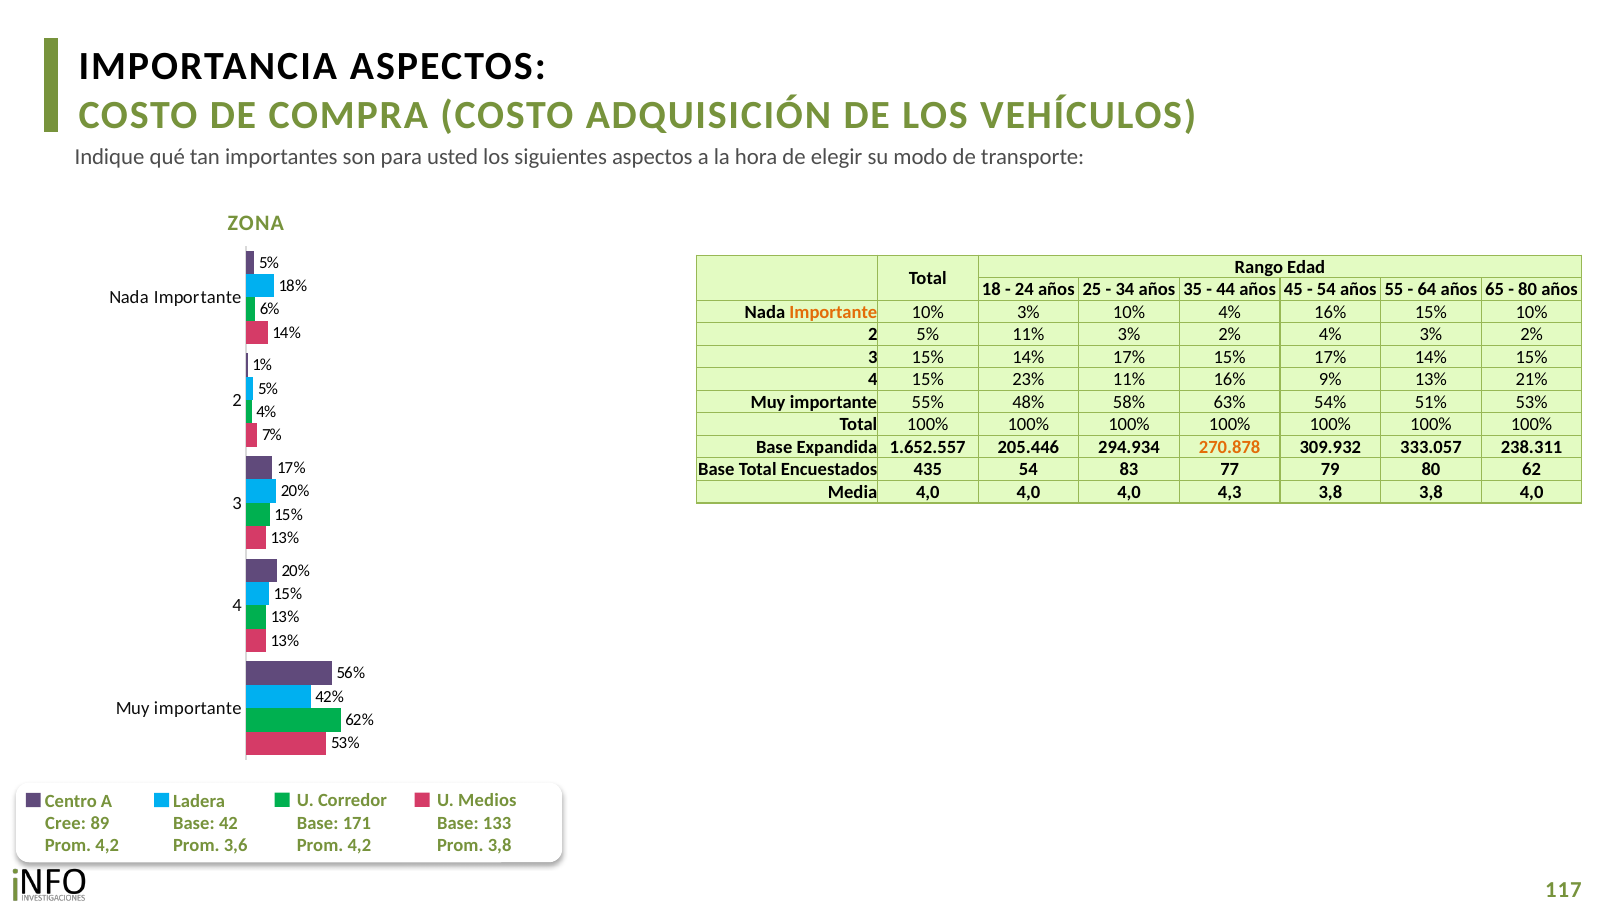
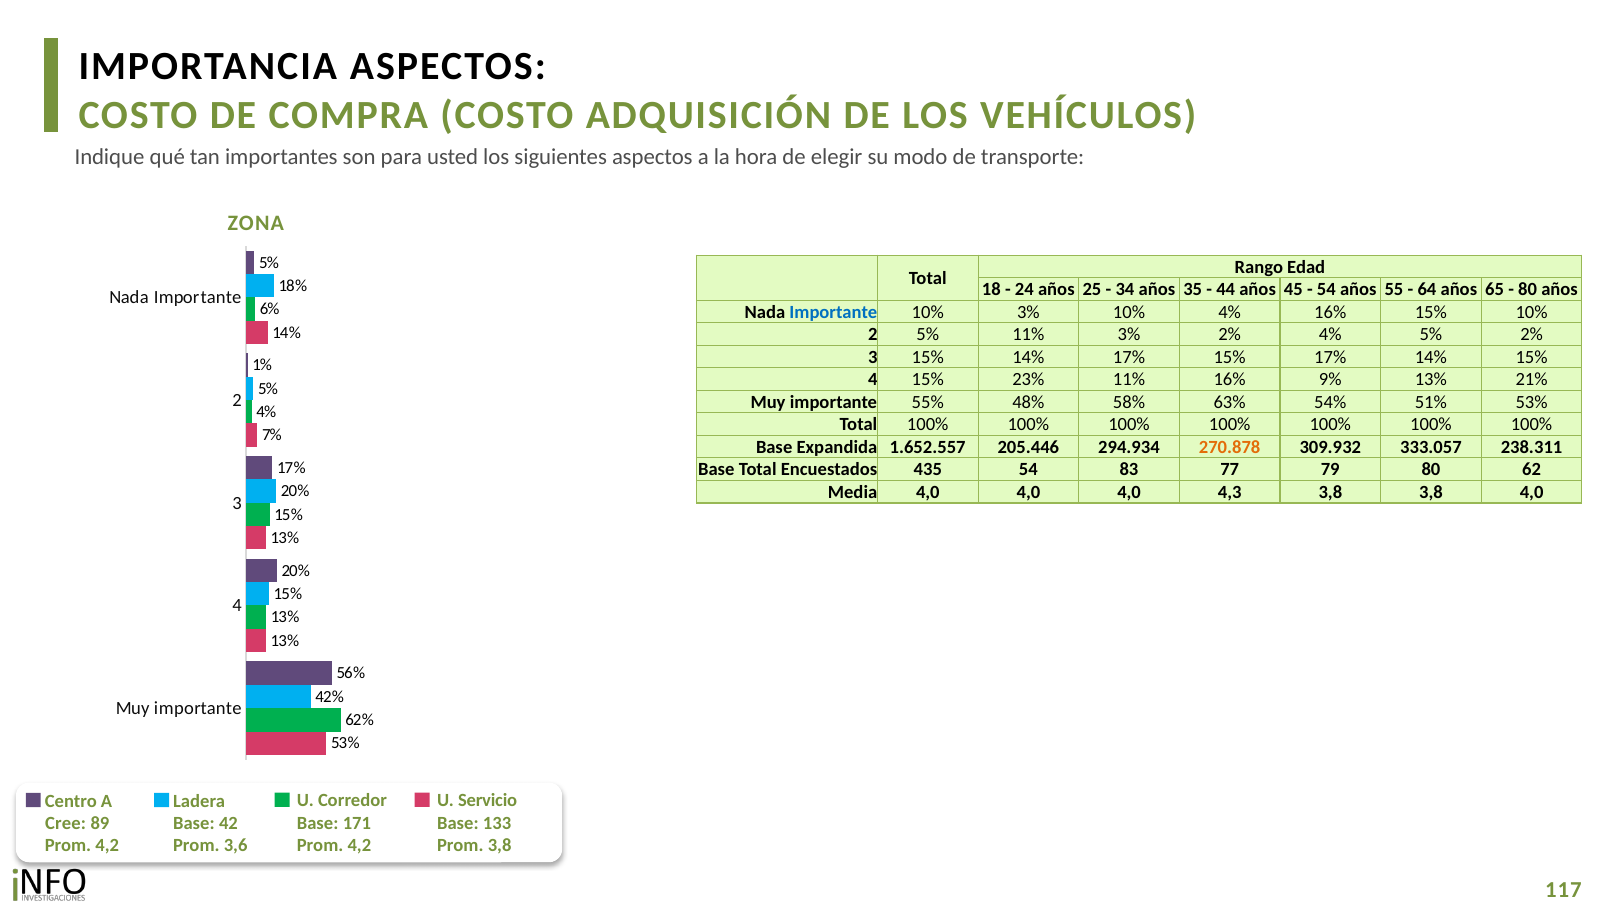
Importante colour: orange -> blue (833, 312)
4% 3%: 3% -> 5% (1431, 335)
Medios: Medios -> Servicio (488, 801)
